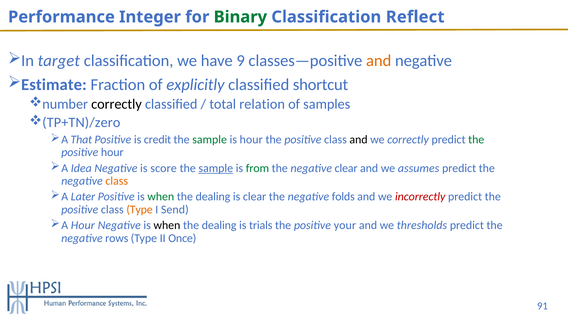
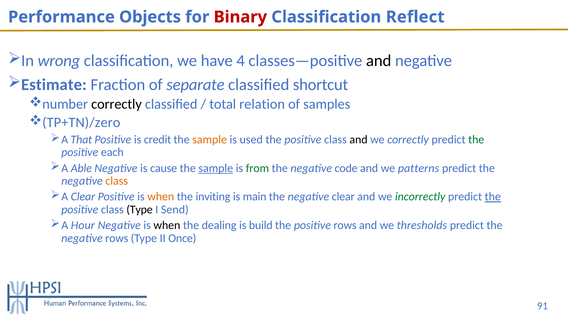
Integer: Integer -> Objects (150, 17)
Binary colour: green -> red (240, 17)
target: target -> wrong (59, 61)
9: 9 -> 4 (241, 61)
and colour: orange -> black (379, 61)
explicitly: explicitly -> separate (195, 84)
sample colour: green -> orange (210, 139)
is hour: hour -> used (251, 139)
positive hour: hour -> each (112, 152)
Idea: Idea -> Able (81, 168)
score: score -> cause (164, 168)
negative clear: clear -> code (346, 168)
assumes: assumes -> patterns (419, 168)
A Later: Later -> Clear (83, 196)
when colour: green -> orange (161, 196)
dealing: dealing -> inviting (213, 196)
is clear: clear -> main (255, 196)
negative folds: folds -> clear (343, 196)
incorrectly colour: red -> green (420, 196)
the underline: none -> present (493, 196)
Type colour: orange -> black (140, 209)
trials: trials -> build (261, 225)
positive your: your -> rows (345, 225)
